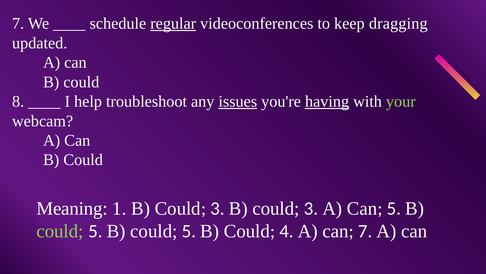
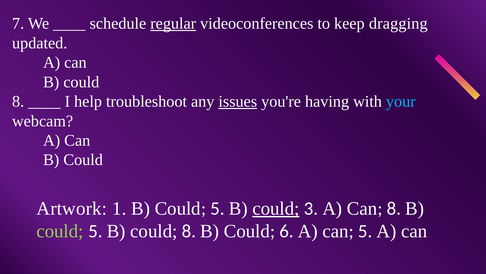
having underline: present -> none (327, 101)
your colour: light green -> light blue (401, 101)
Meaning: Meaning -> Artwork (72, 208)
1 B Could 3: 3 -> 5 (217, 208)
could underline: none -> present (276, 208)
Can 5: 5 -> 8 (394, 208)
5: 5 -> 8 (189, 231)
4: 4 -> 6 (286, 231)
can 7: 7 -> 5 (365, 231)
